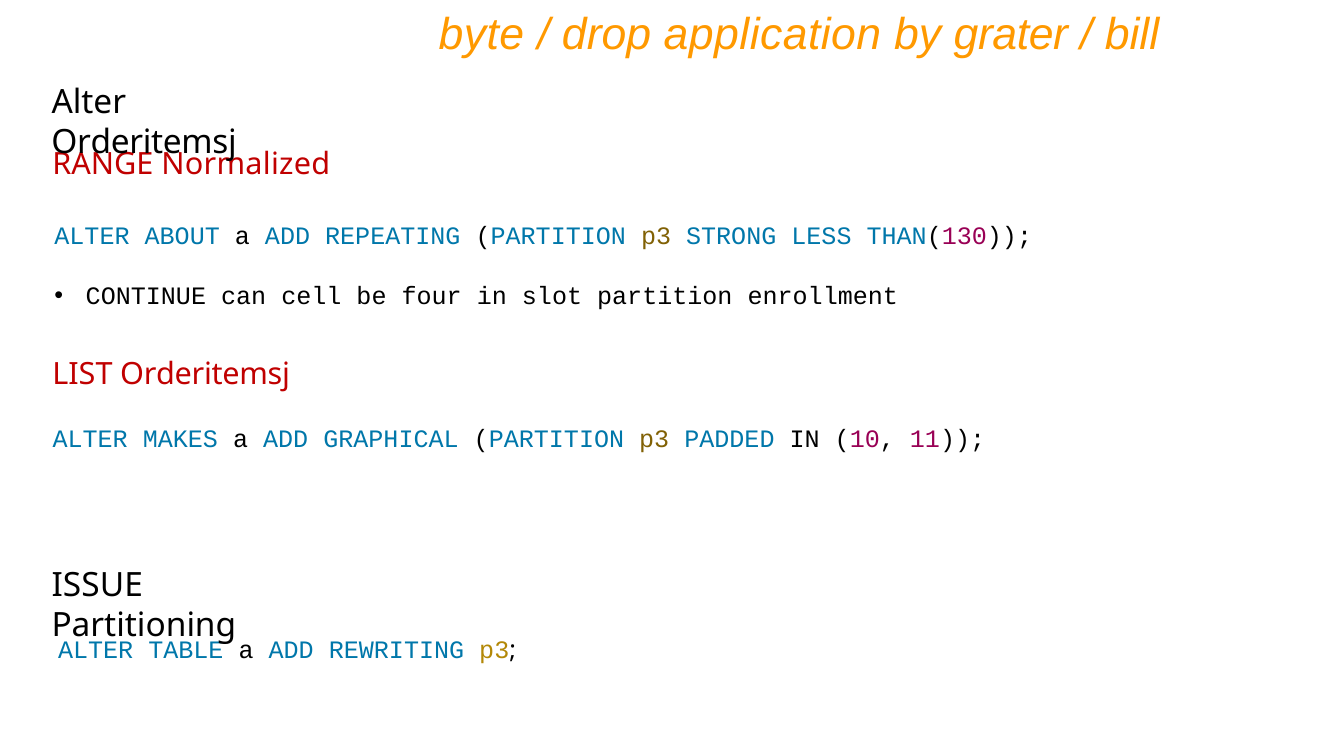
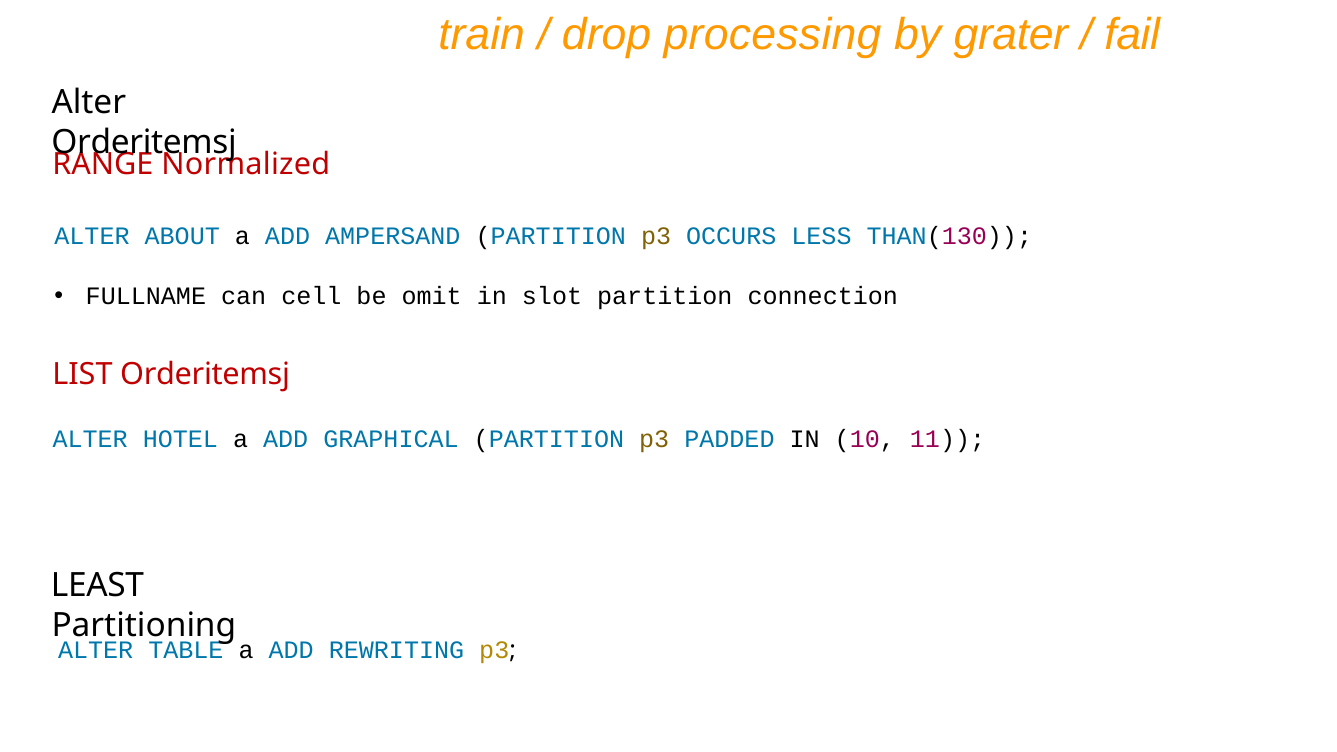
byte: byte -> train (482, 35)
application: application -> processing (773, 35)
bill: bill -> fail (1132, 35)
REPEATING: REPEATING -> AMPERSAND (393, 236)
STRONG: STRONG -> OCCURS (731, 236)
CONTINUE: CONTINUE -> FULLNAME (146, 297)
four: four -> omit (432, 297)
enrollment: enrollment -> connection (823, 297)
MAKES: MAKES -> HOTEL (180, 439)
ISSUE: ISSUE -> LEAST (97, 586)
